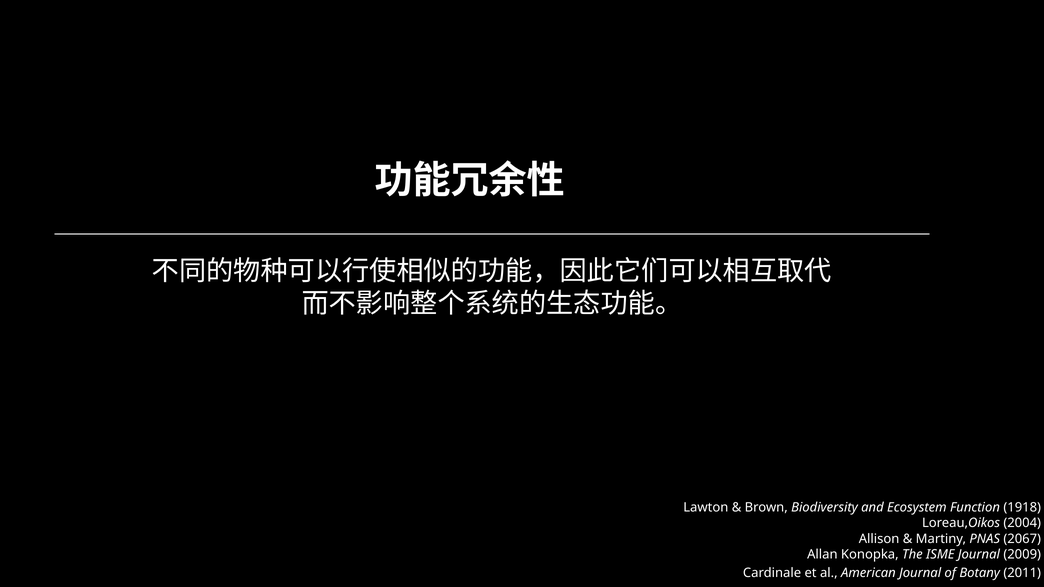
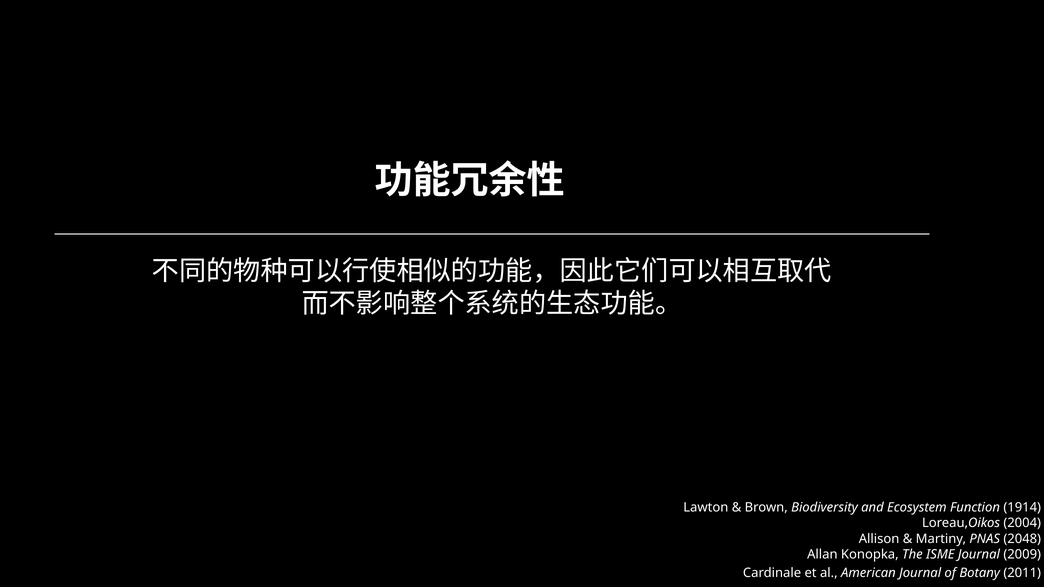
1918: 1918 -> 1914 (1022, 508)
2067: 2067 -> 2048 (1022, 539)
